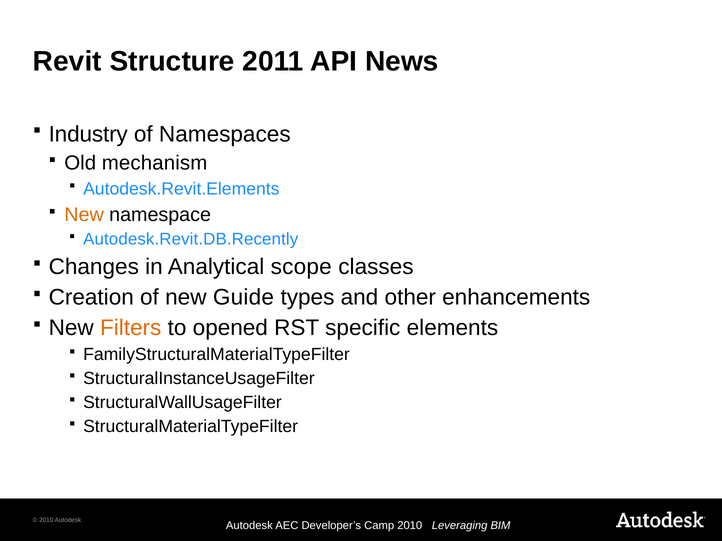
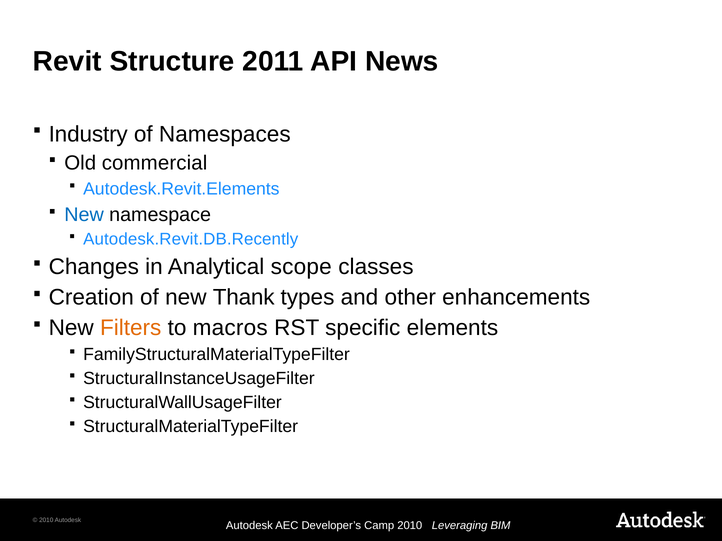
mechanism: mechanism -> commercial (155, 163)
New colour: orange -> blue (84, 215)
Guide: Guide -> Thank (244, 298)
opened: opened -> macros (230, 328)
